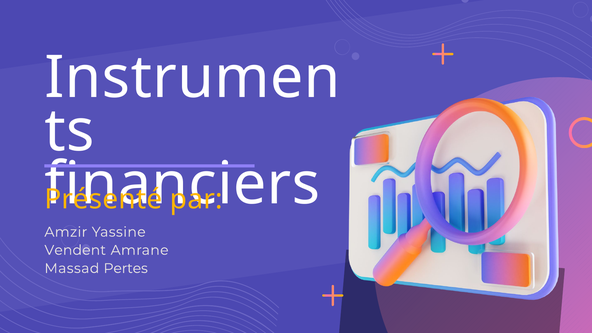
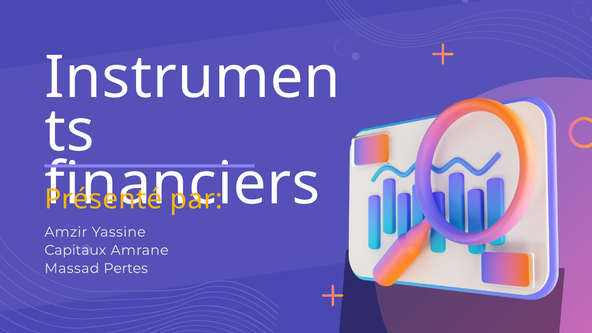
Vendent: Vendent -> Capitaux (75, 250)
